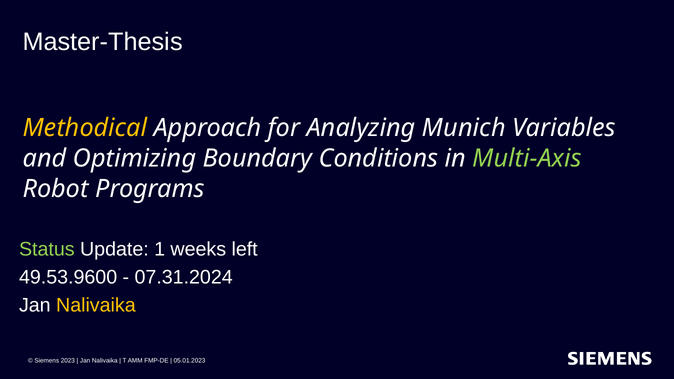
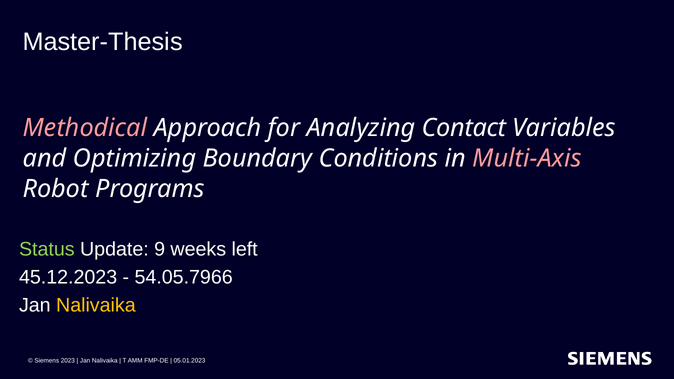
Methodical colour: yellow -> pink (85, 128)
Munich: Munich -> Contact (464, 128)
Multi-Axis colour: light green -> pink (527, 158)
1: 1 -> 9 (160, 249)
49.53.9600: 49.53.9600 -> 45.12.2023 (68, 277)
07.31.2024: 07.31.2024 -> 54.05.7966 (184, 277)
